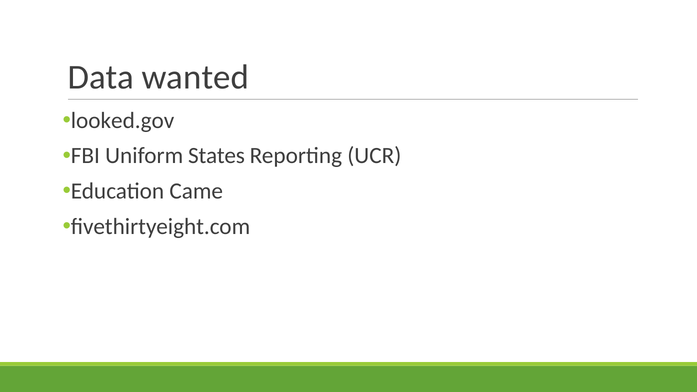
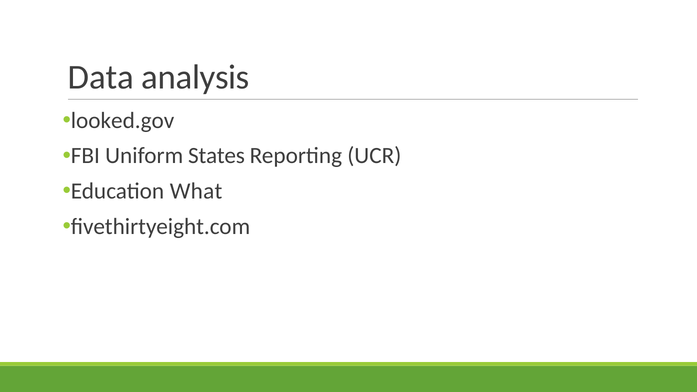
wanted: wanted -> analysis (196, 78)
Came: Came -> What (196, 191)
